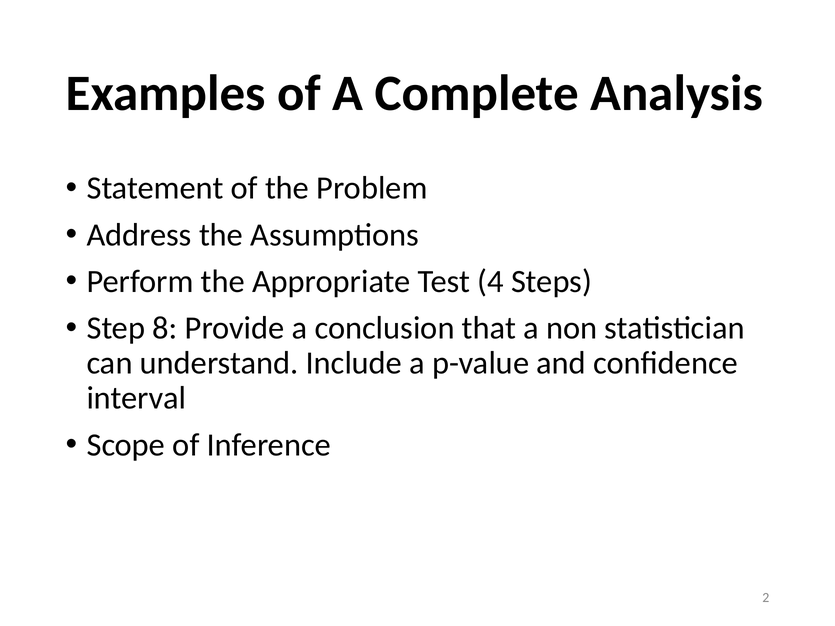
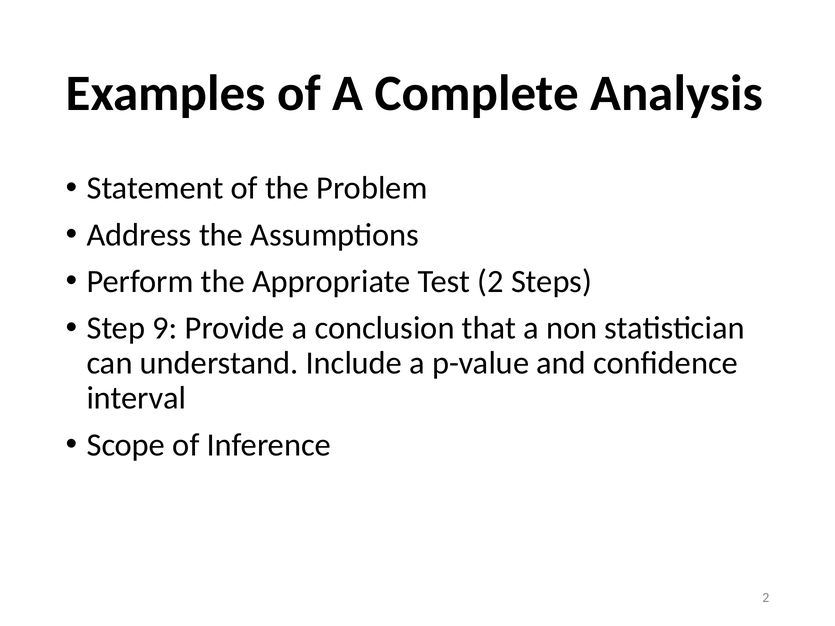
Test 4: 4 -> 2 (491, 282)
8: 8 -> 9 (165, 328)
